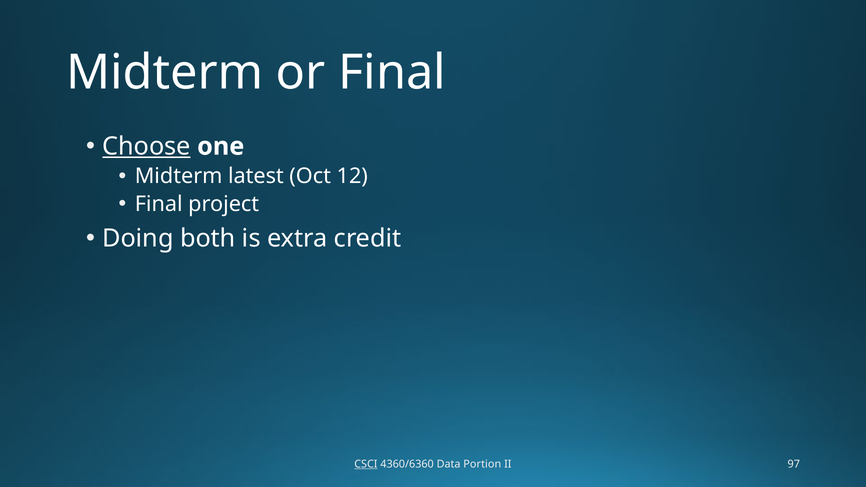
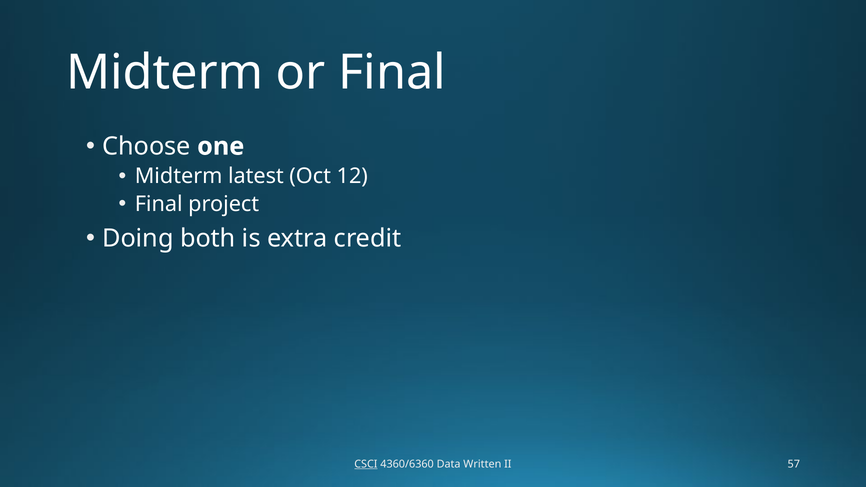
Choose underline: present -> none (146, 146)
Portion: Portion -> Written (482, 464)
97: 97 -> 57 (794, 464)
